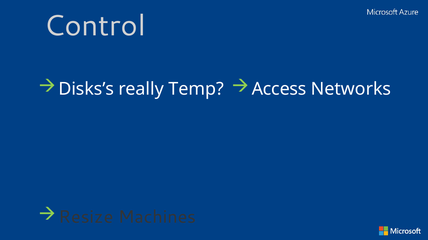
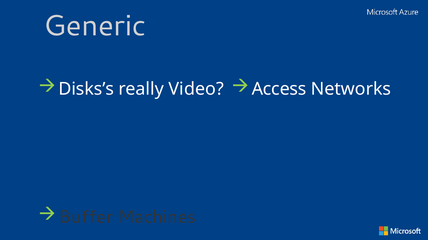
Control: Control -> Generic (95, 26)
Temp: Temp -> Video (196, 89)
Resize: Resize -> Buffer (86, 218)
